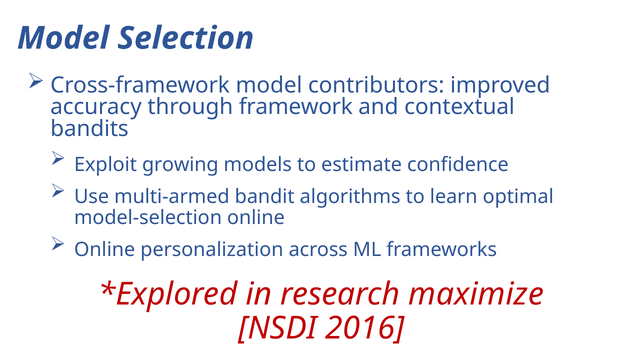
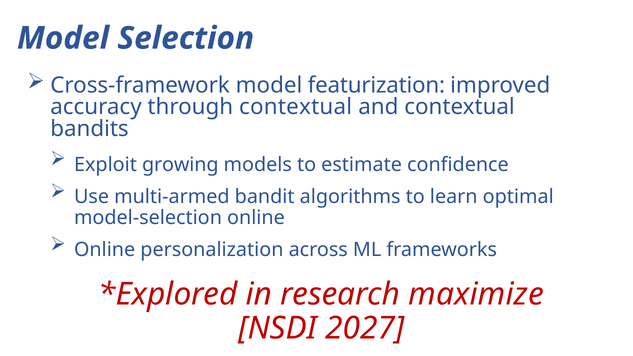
contributors: contributors -> featurization (376, 85)
through framework: framework -> contextual (296, 107)
2016: 2016 -> 2027 (365, 329)
